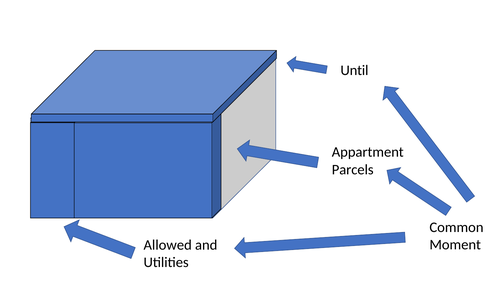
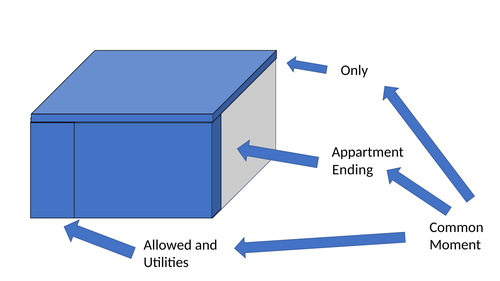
Until: Until -> Only (354, 70)
Parcels: Parcels -> Ending (353, 170)
